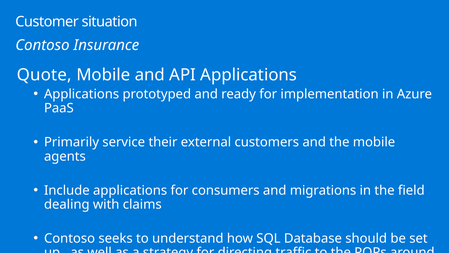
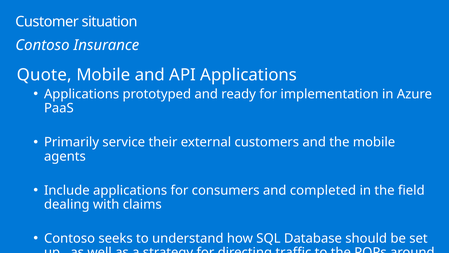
migrations: migrations -> completed (323, 190)
